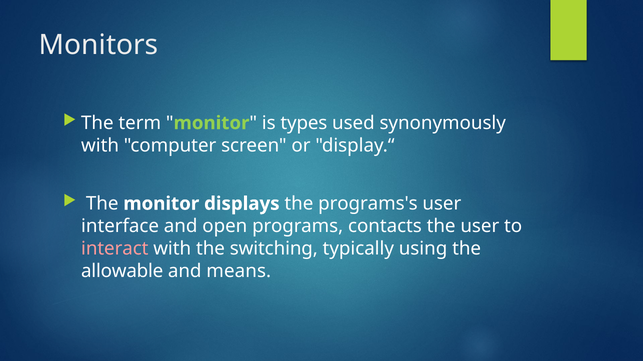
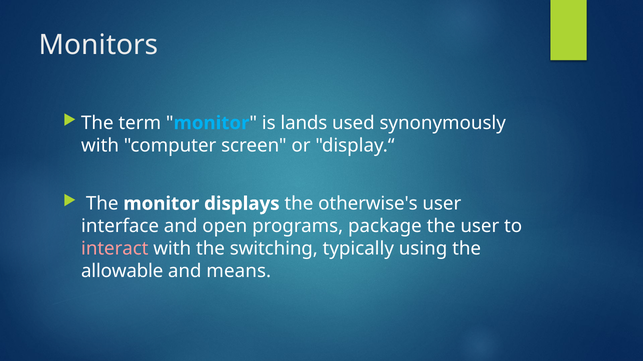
monitor colour: light green -> light blue (211, 123)
types: types -> lands (304, 123)
programs's: programs's -> otherwise's (368, 204)
contacts: contacts -> package (385, 226)
